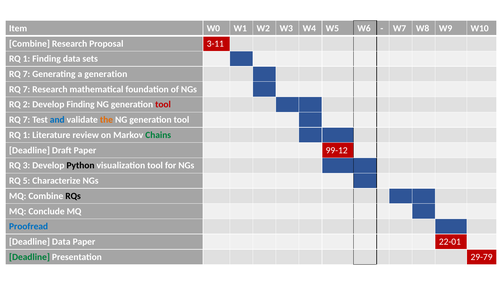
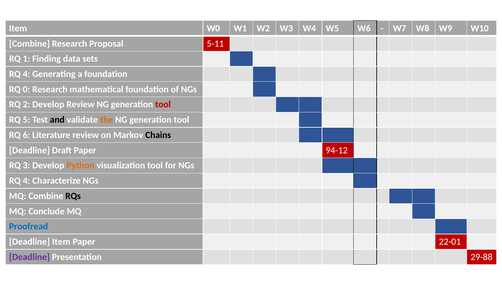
3-11: 3-11 -> 5-11 (215, 44)
7: 7 -> 4 (26, 74)
a generation: generation -> foundation (106, 74)
7: 7 -> 0 (26, 89)
Develop Finding: Finding -> Review (81, 105)
7: 7 -> 5 (26, 120)
and colour: blue -> black (57, 120)
1: 1 -> 6 (26, 135)
Chains colour: green -> black (158, 135)
99-12: 99-12 -> 94-12 (337, 151)
Python colour: black -> orange (81, 166)
5: 5 -> 4 (26, 181)
Deadline Data: Data -> Item (61, 242)
Deadline colour: green -> purple (29, 257)
29-79: 29-79 -> 29-88 (482, 257)
